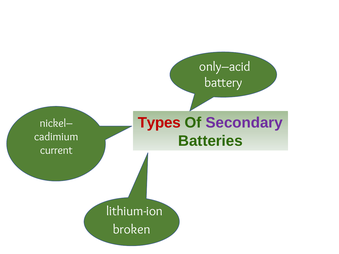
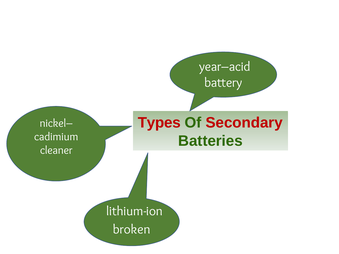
only–acid: only–acid -> year–acid (225, 67)
Secondary colour: purple -> red (244, 123)
current: current -> cleaner (56, 150)
